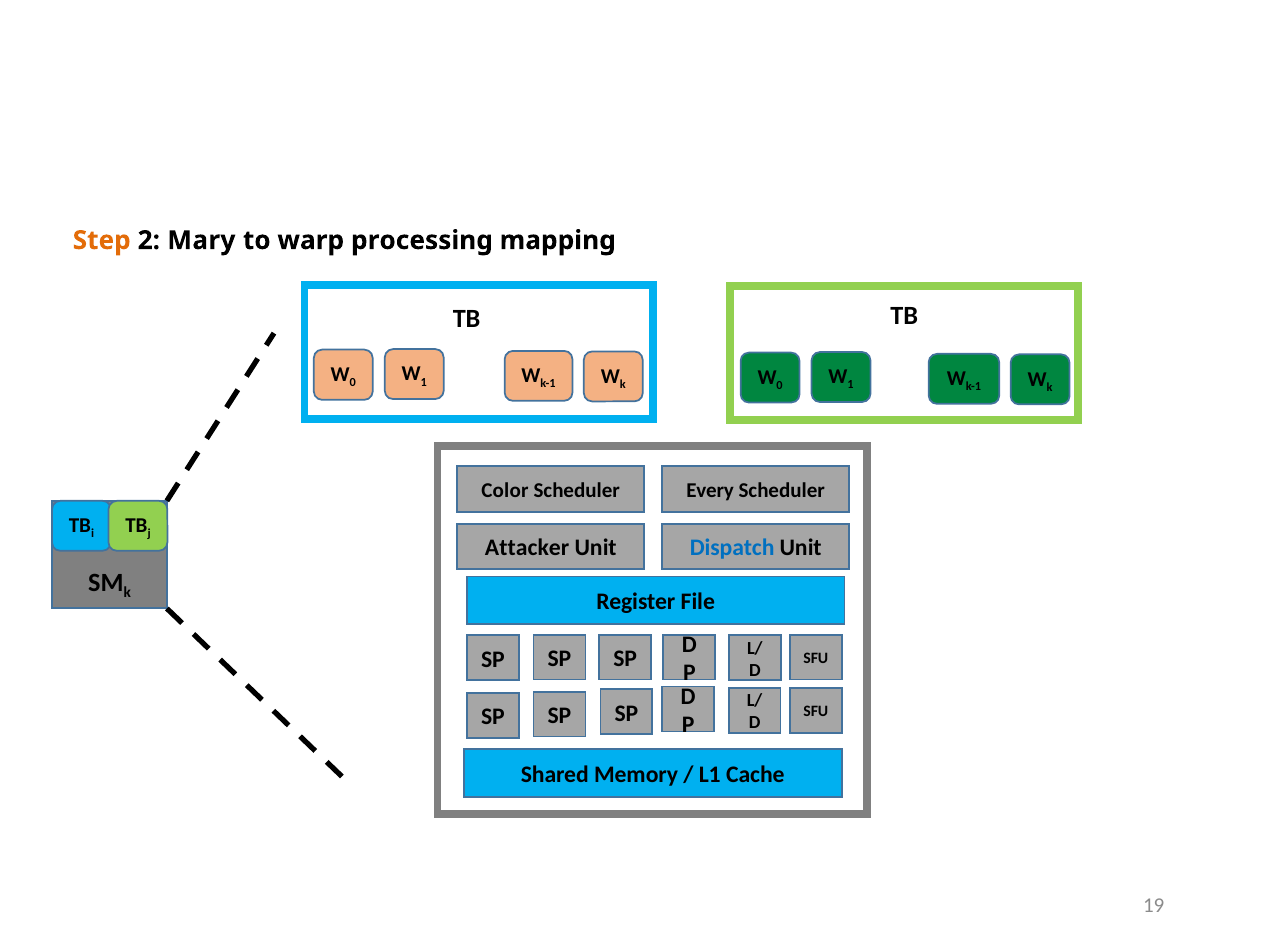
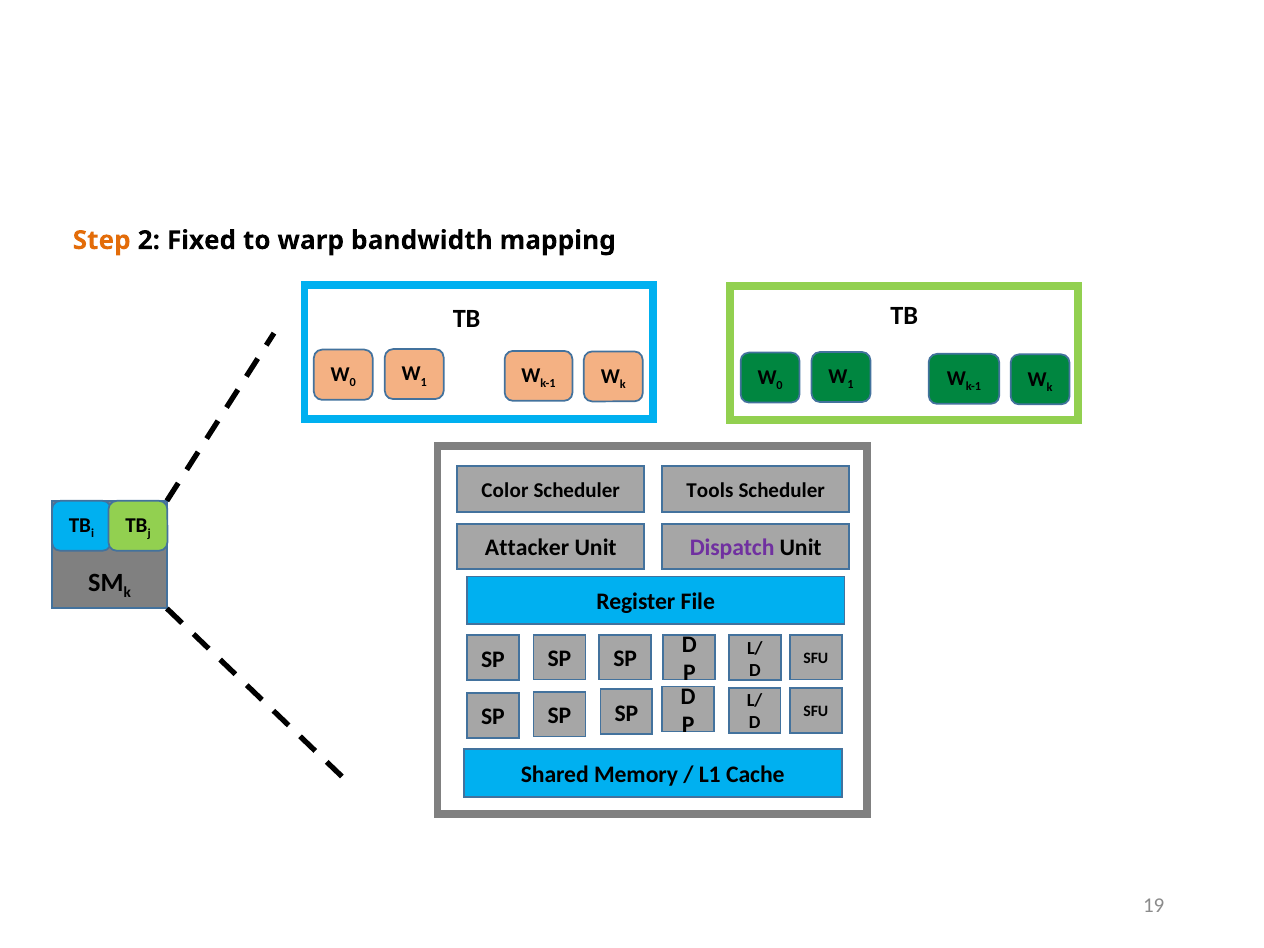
Mary: Mary -> Fixed (202, 240)
processing: processing -> bandwidth (422, 240)
Every: Every -> Tools (710, 491)
Dispatch colour: blue -> purple (732, 548)
